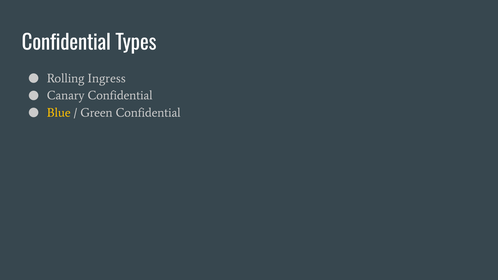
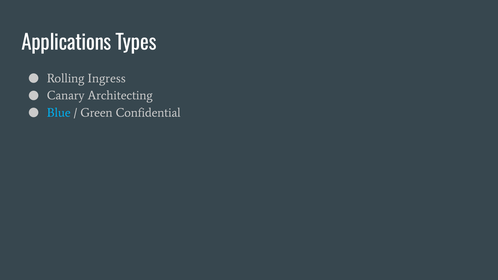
Confidential: Confidential -> Applications (66, 43)
Canary Confidential: Confidential -> Architecting (120, 95)
Blue colour: yellow -> light blue (59, 113)
